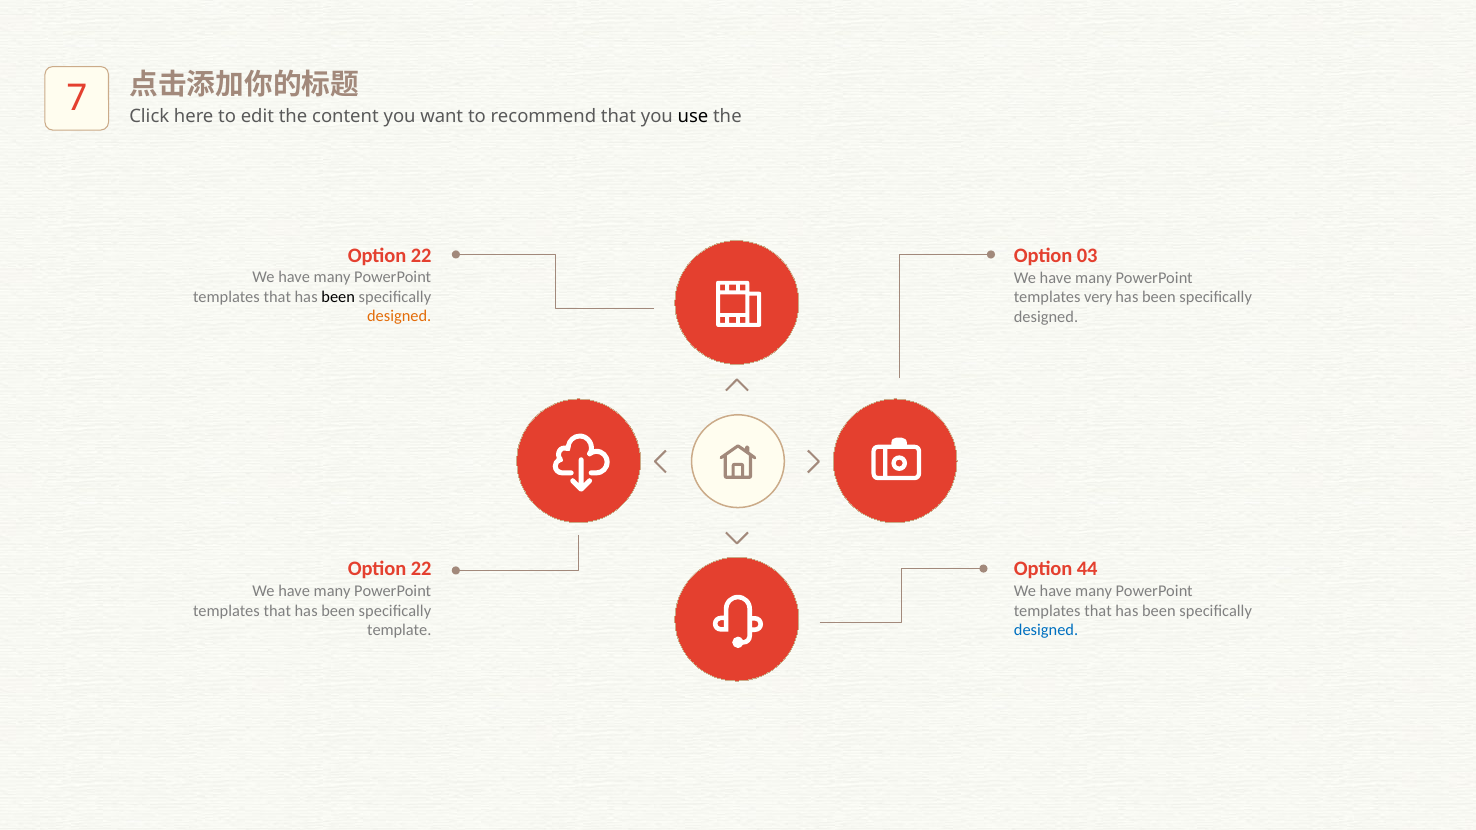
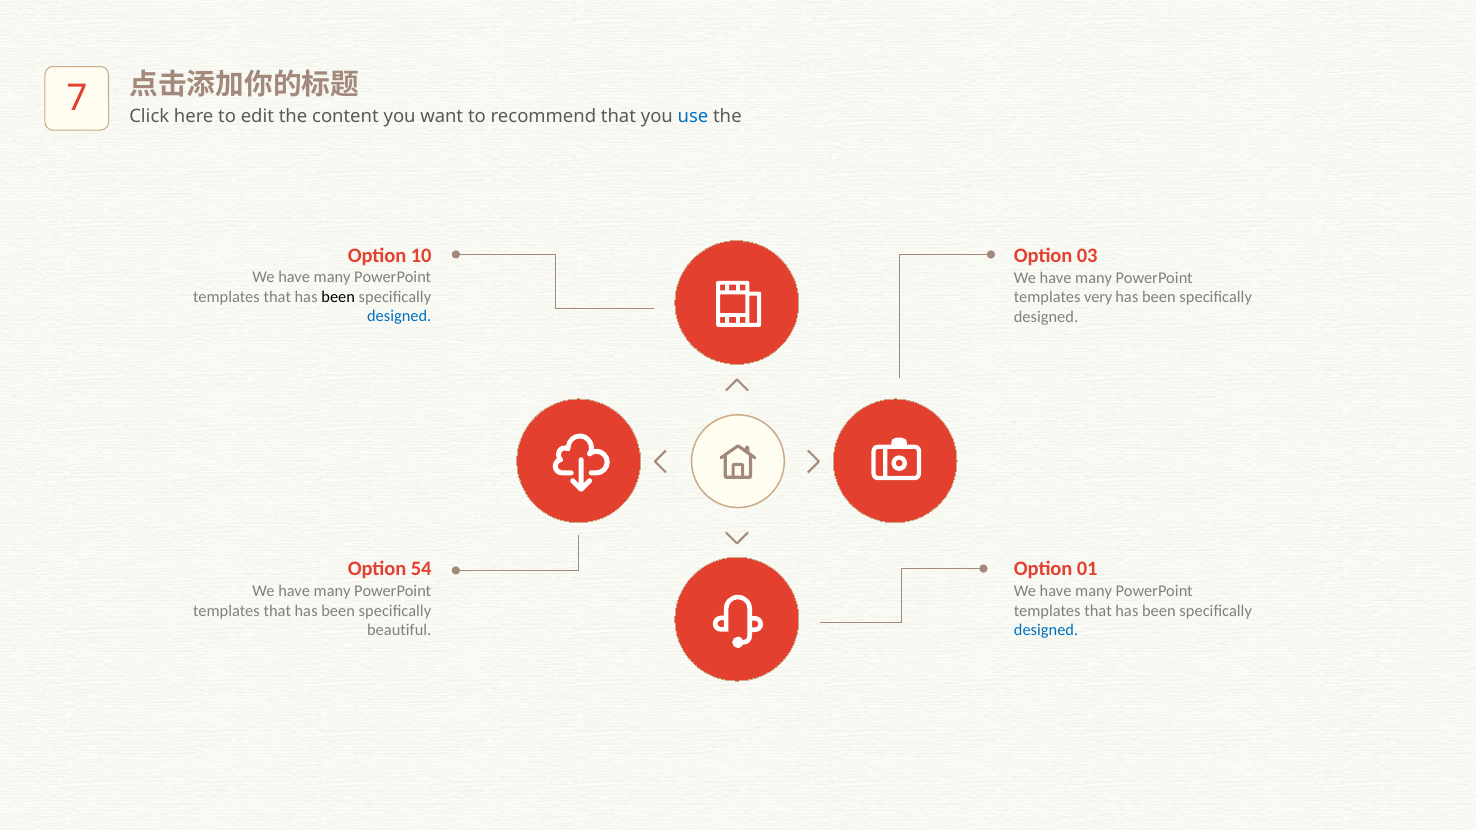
use colour: black -> blue (693, 116)
22: 22 -> 10 (421, 255)
designed colour: orange -> blue (399, 316)
22: 22 -> 54 (421, 569)
44: 44 -> 01 (1087, 569)
template: template -> beautiful (399, 630)
